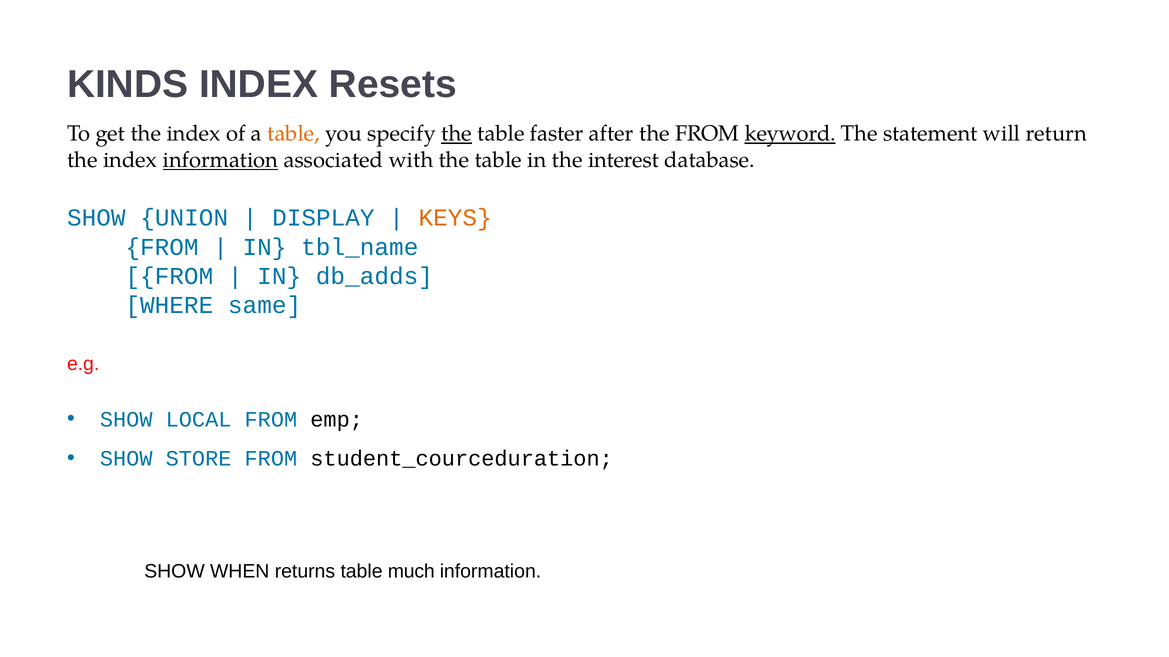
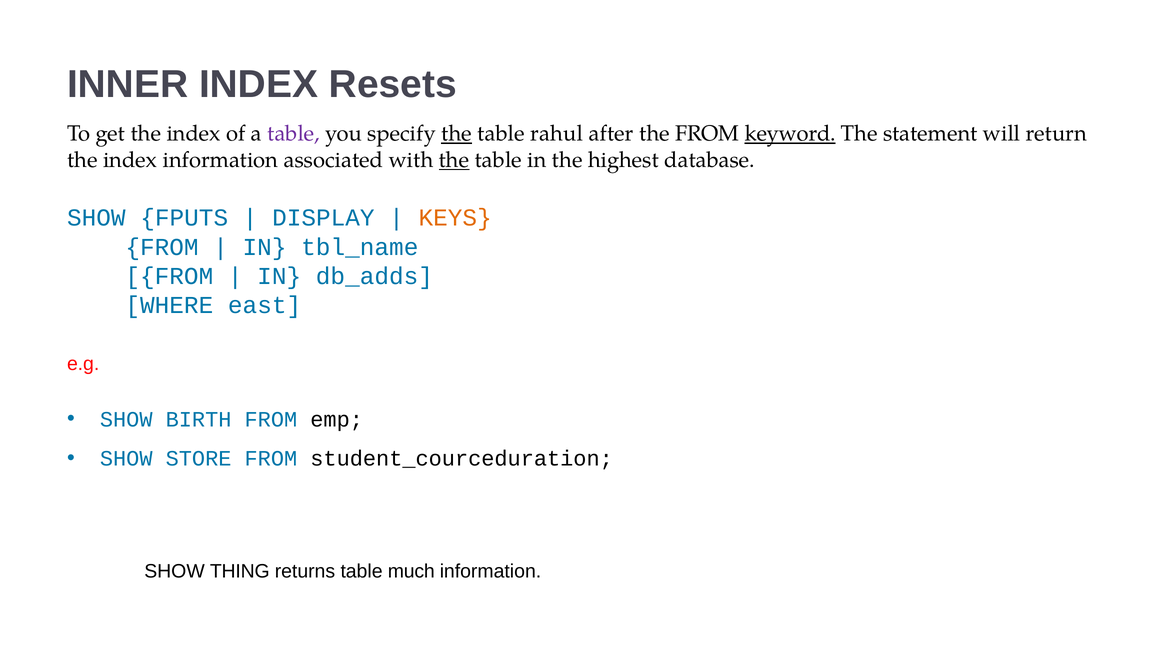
KINDS: KINDS -> INNER (128, 85)
table colour: orange -> purple (294, 134)
faster: faster -> rahul (557, 134)
information underline: present -> none (220, 160)
the underline: none -> present (454, 160)
interest: interest -> highest (623, 160)
UNION: UNION -> FPUTS (184, 218)
same: same -> east (265, 306)
LOCAL: LOCAL -> BIRTH (199, 420)
WHEN: WHEN -> THING (240, 572)
